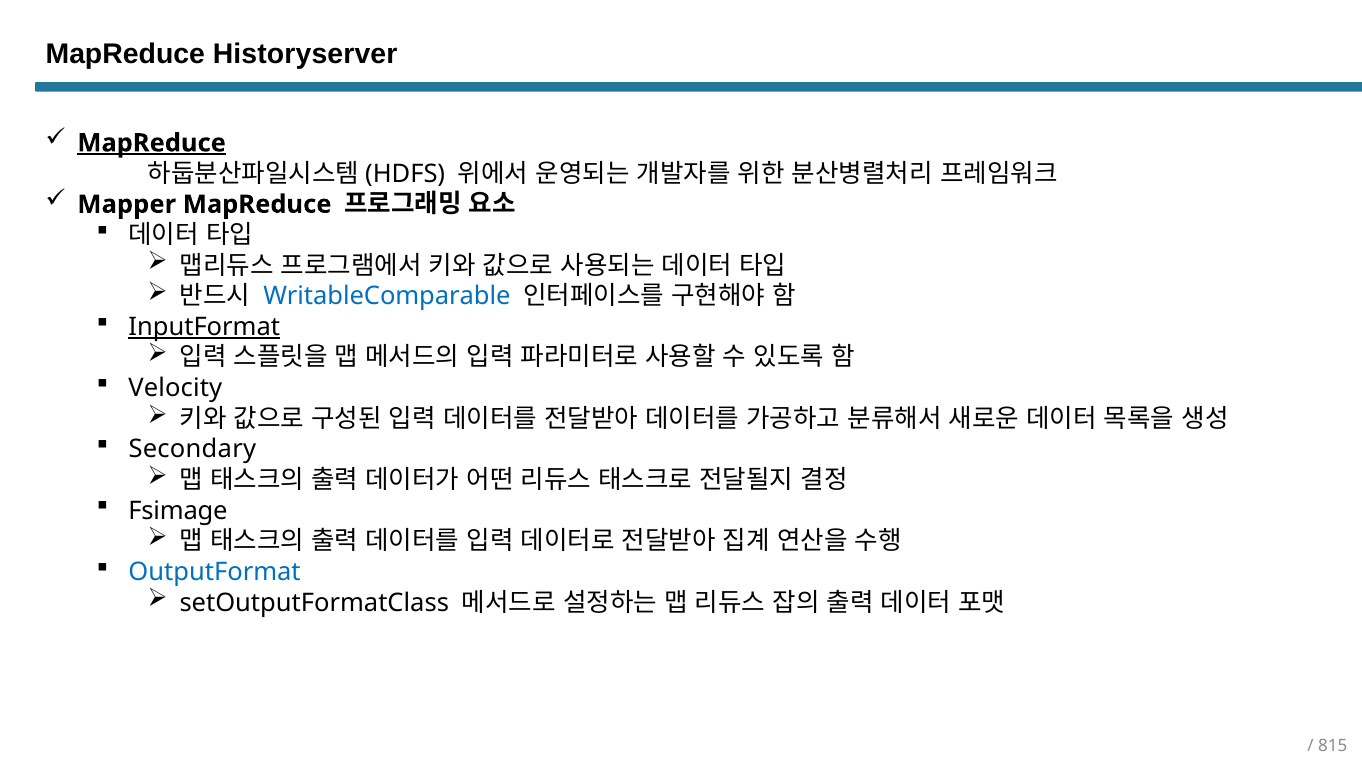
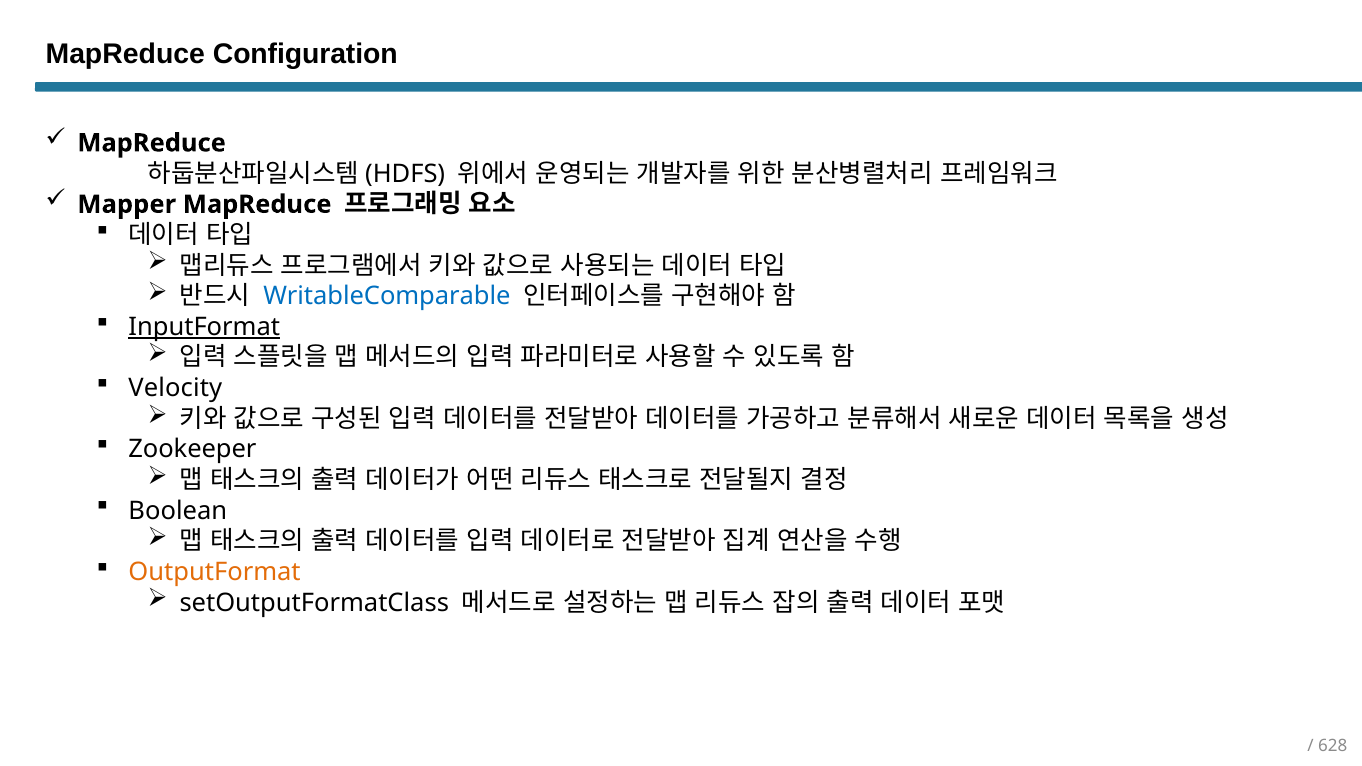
Historyserver: Historyserver -> Configuration (305, 54)
MapReduce underline: present -> none (152, 143)
Secondary: Secondary -> Zookeeper (192, 450)
Fsimage: Fsimage -> Boolean (178, 511)
OutputFormat colour: blue -> orange (215, 572)
815: 815 -> 628 (1333, 746)
